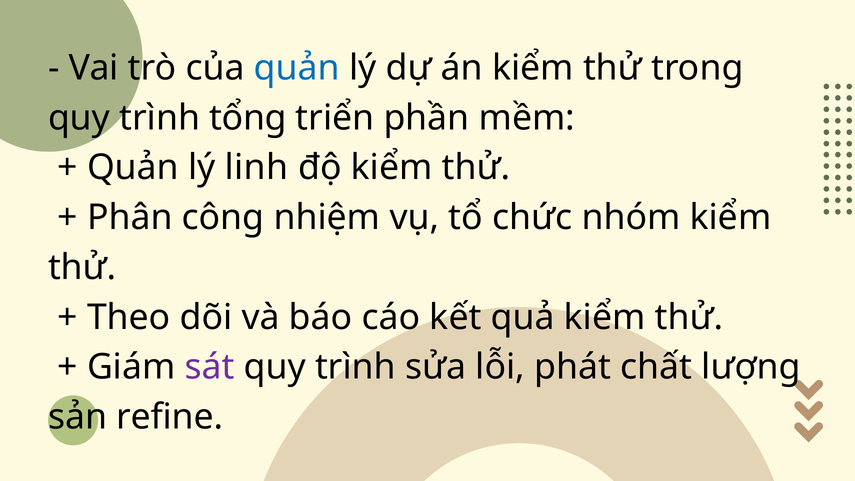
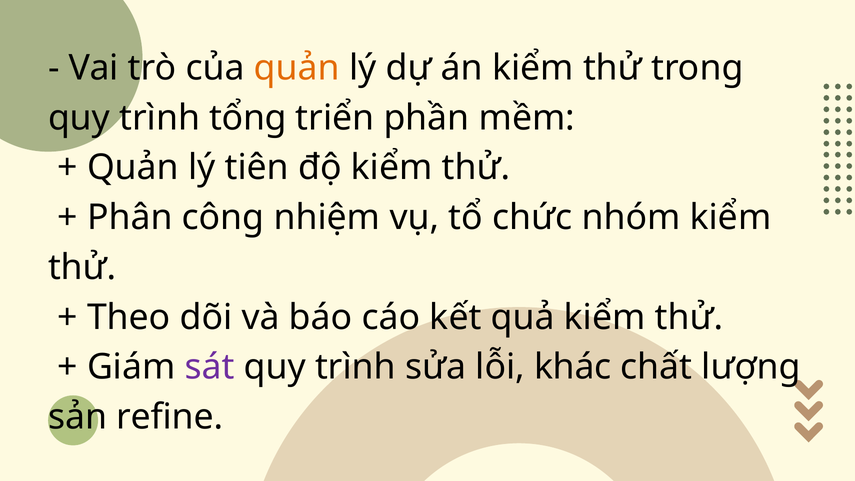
quản colour: blue -> orange (297, 68)
linh: linh -> tiên (257, 168)
phát: phát -> khác (573, 367)
